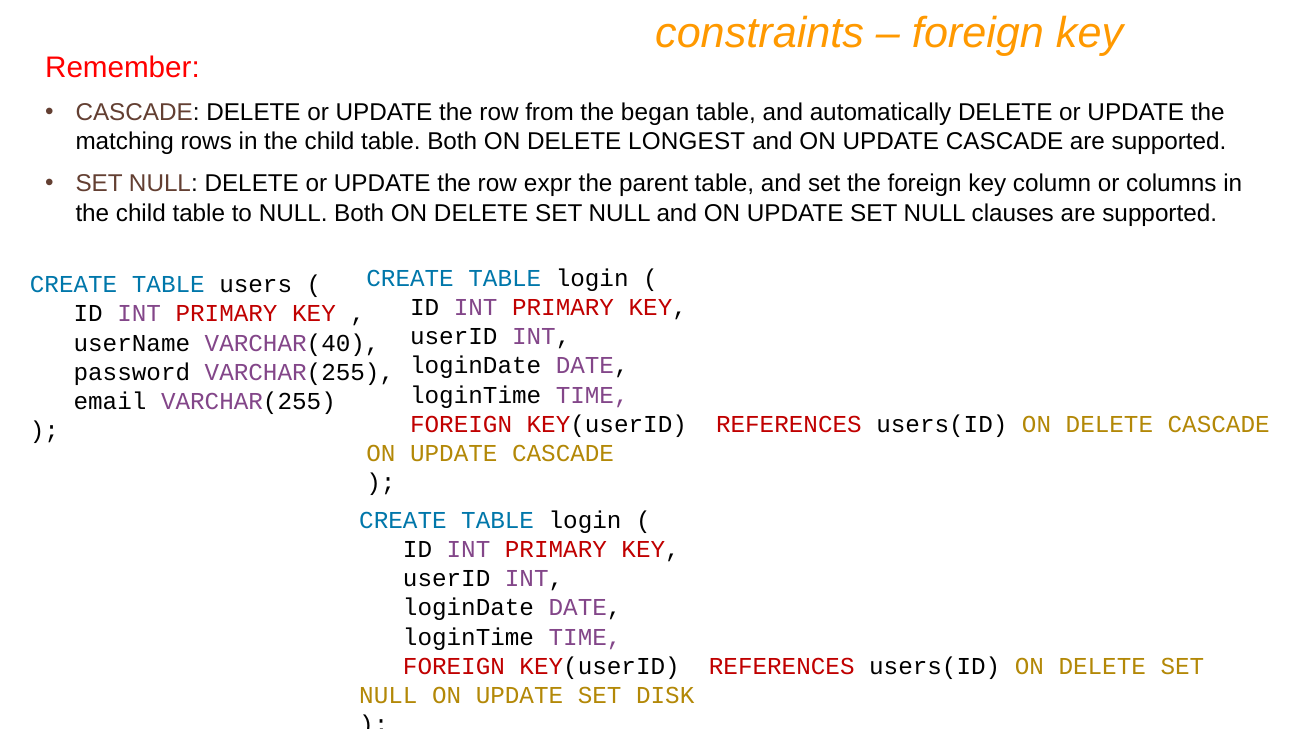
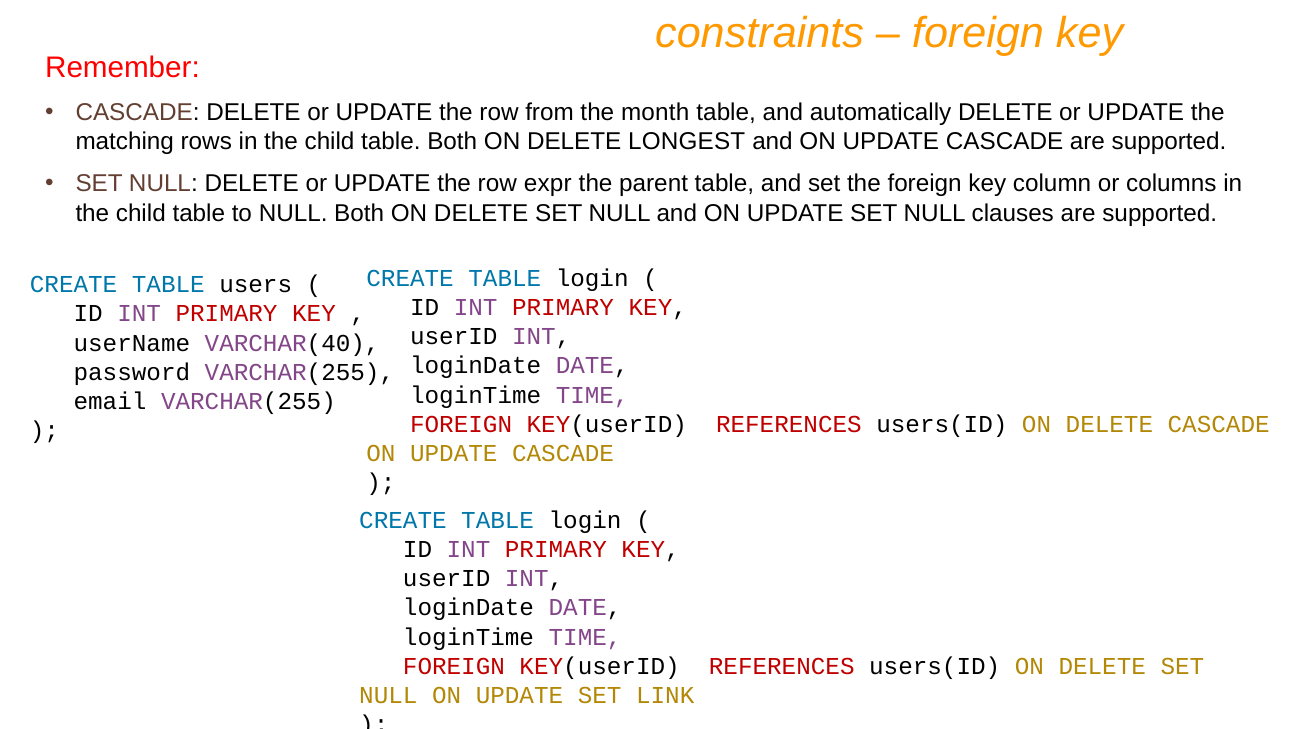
began: began -> month (655, 113)
DISK: DISK -> LINK (665, 695)
